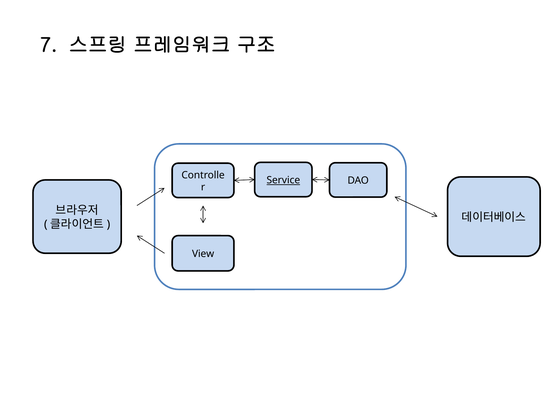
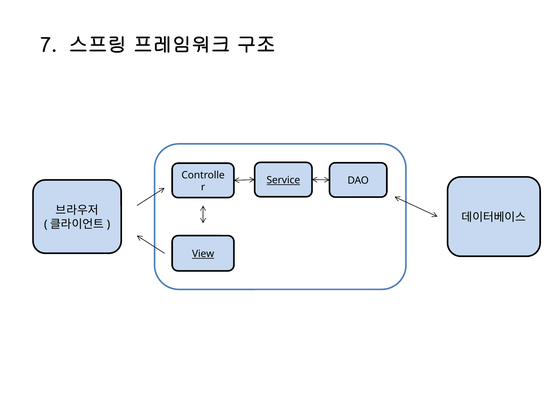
View underline: none -> present (203, 254)
